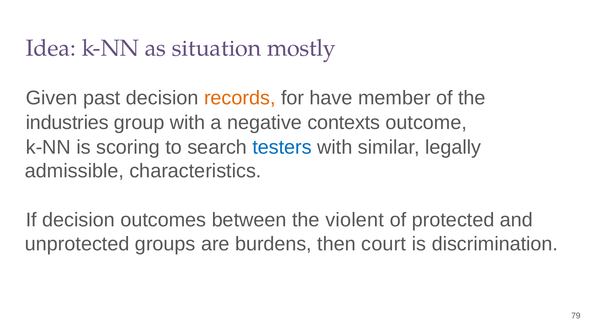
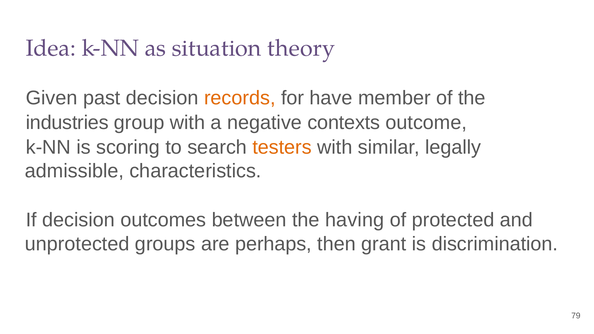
mostly: mostly -> theory (301, 48)
testers colour: blue -> orange (282, 147)
violent: violent -> having (355, 220)
burdens: burdens -> perhaps (273, 244)
court: court -> grant (384, 244)
